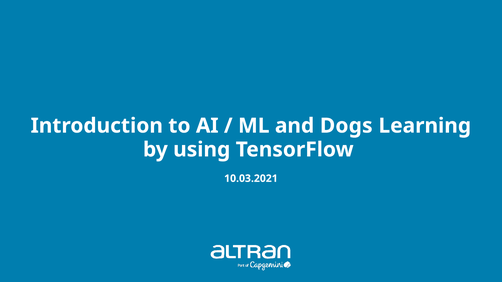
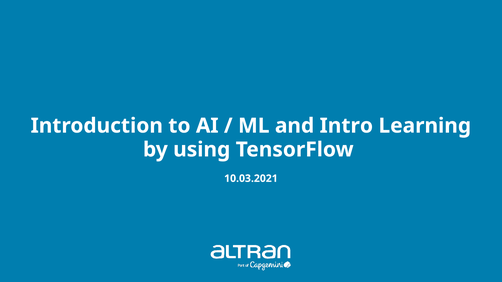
Dogs: Dogs -> Intro (346, 126)
